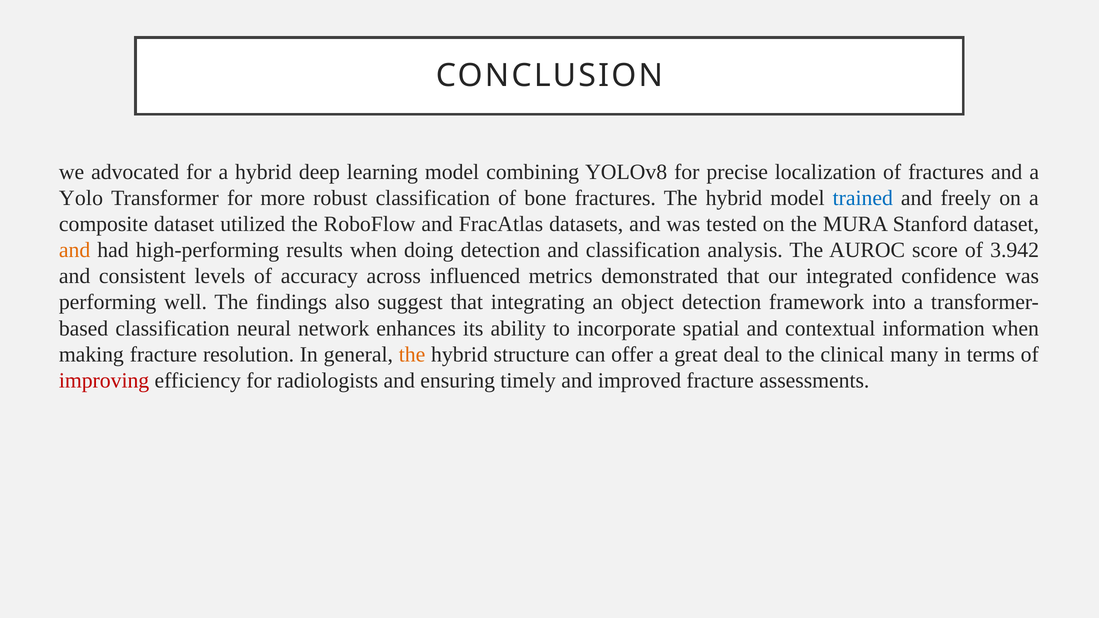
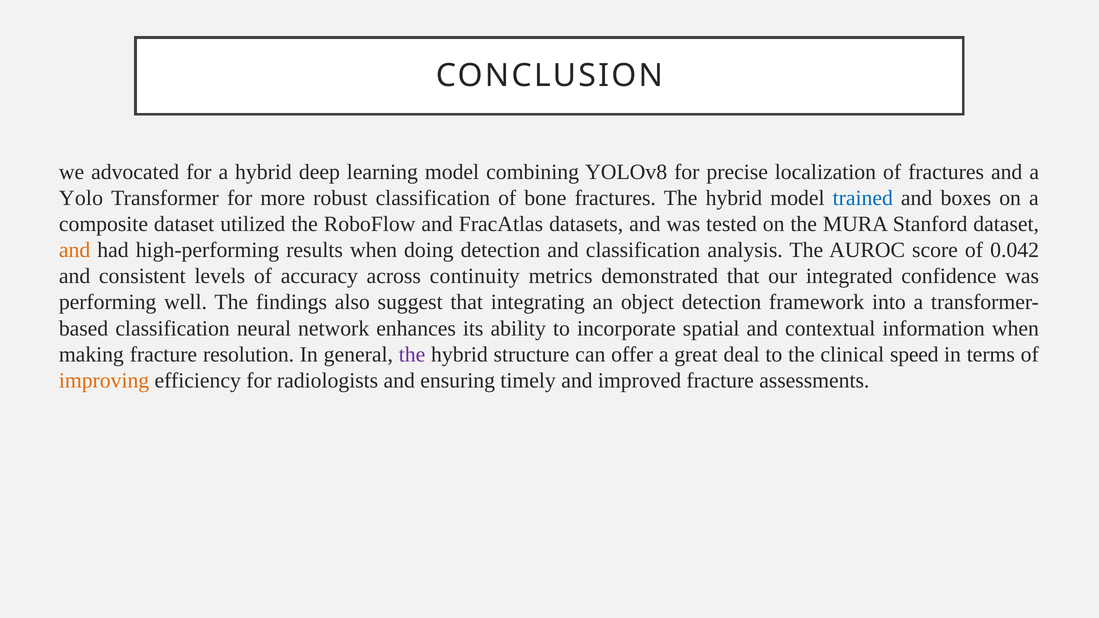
freely: freely -> boxes (966, 198)
3.942: 3.942 -> 0.042 (1015, 250)
influenced: influenced -> continuity (475, 276)
the colour: orange -> purple (412, 355)
many: many -> speed (914, 355)
improving colour: red -> orange (104, 381)
